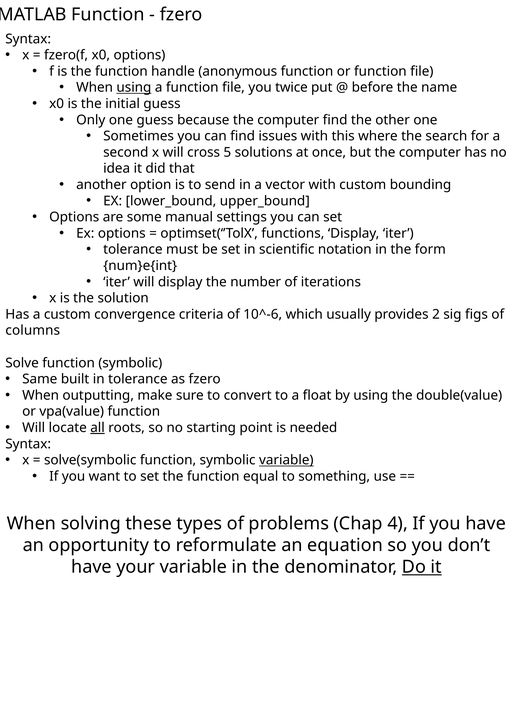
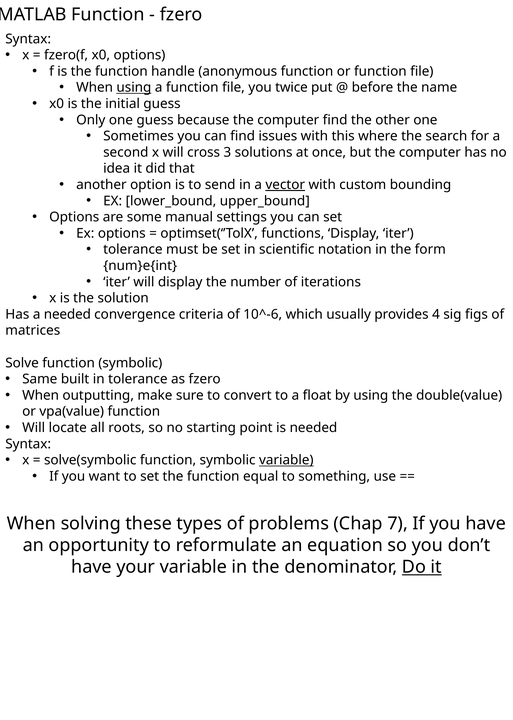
5: 5 -> 3 (227, 152)
vector underline: none -> present (285, 185)
a custom: custom -> needed (67, 314)
2: 2 -> 4 (436, 314)
columns: columns -> matrices (33, 331)
all underline: present -> none (98, 428)
4: 4 -> 7 (398, 524)
